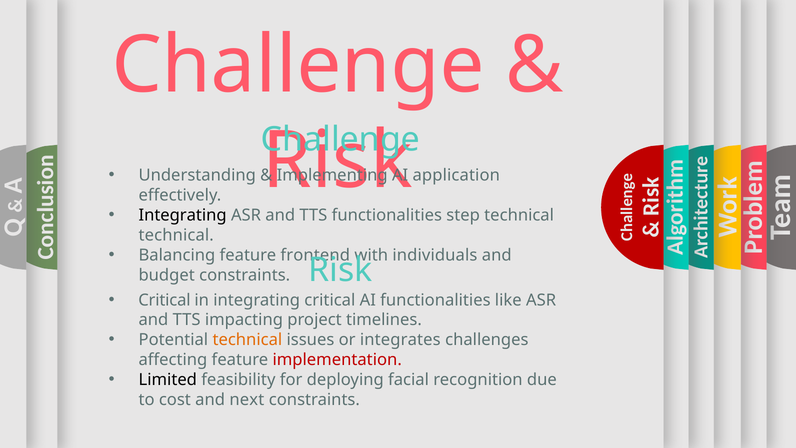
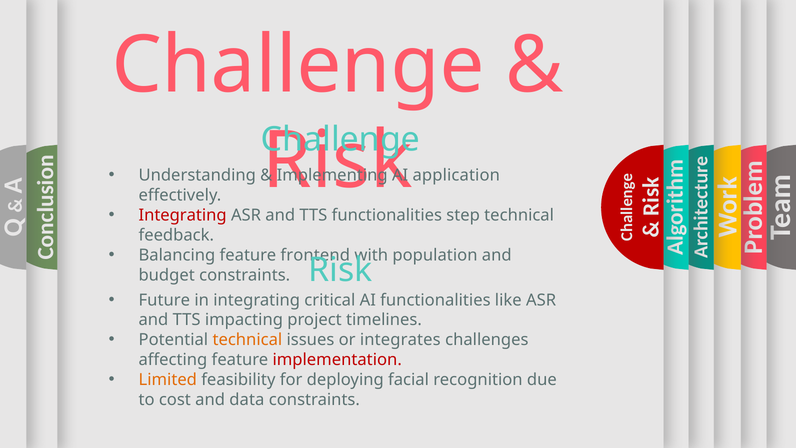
Integrating colour: black -> red (183, 215)
technical: technical -> feedback (176, 235)
individuals: individuals -> population (435, 255)
Critical: Critical -> Future (164, 300)
Limited colour: black -> orange (168, 379)
next: next -> data (247, 399)
